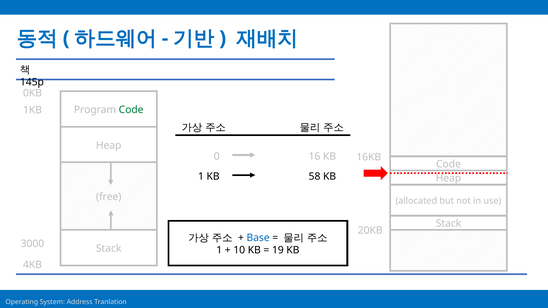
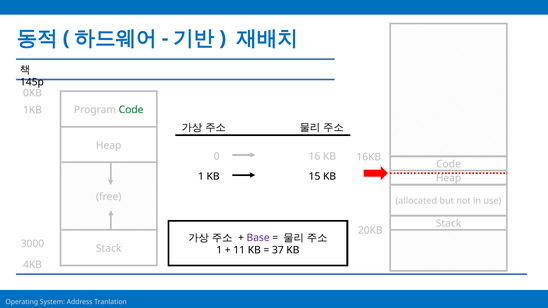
58: 58 -> 15 (315, 177)
Base colour: blue -> purple (258, 238)
10: 10 -> 11 (239, 250)
19: 19 -> 37 (278, 250)
